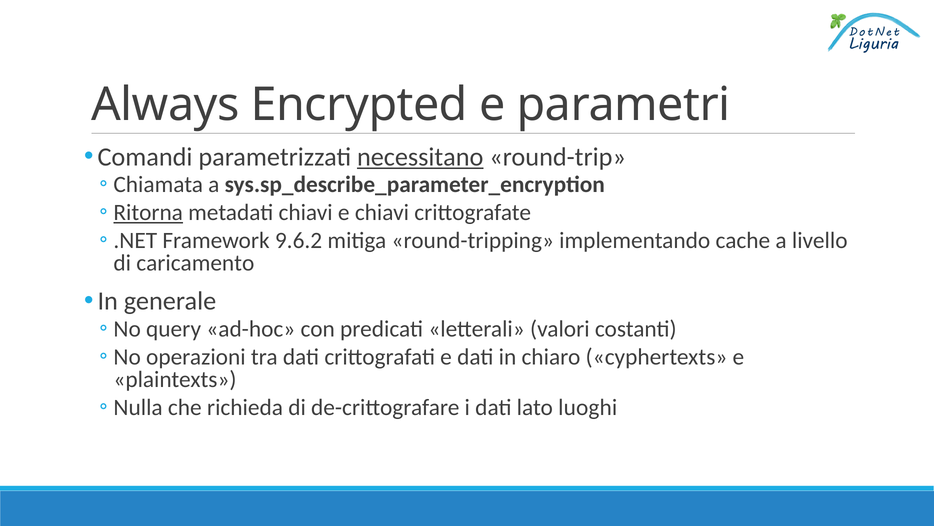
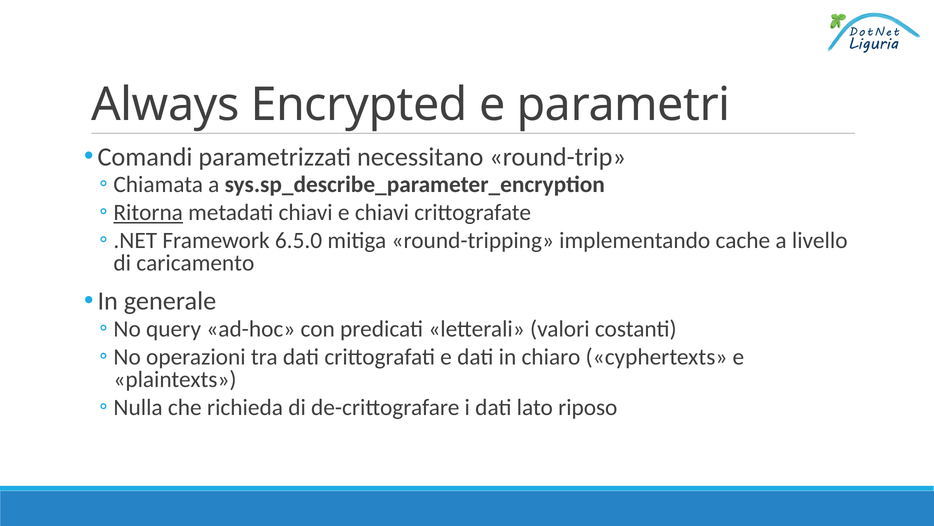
necessitano underline: present -> none (420, 157)
9.6.2: 9.6.2 -> 6.5.0 (299, 240)
luoghi: luoghi -> riposo (588, 407)
